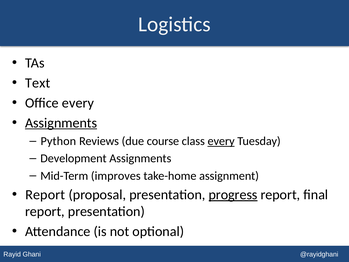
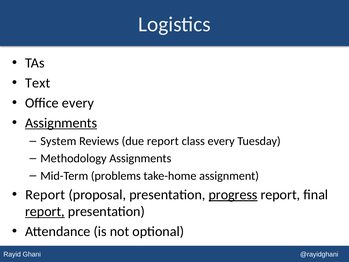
Python: Python -> System (58, 141)
due course: course -> report (163, 141)
every underline: present -> none (221, 141)
Development: Development -> Methodology (73, 158)
improves: improves -> problems (116, 176)
report underline: none -> present (45, 211)
